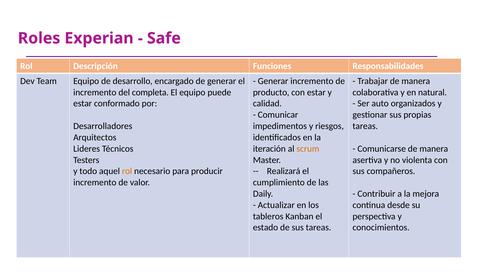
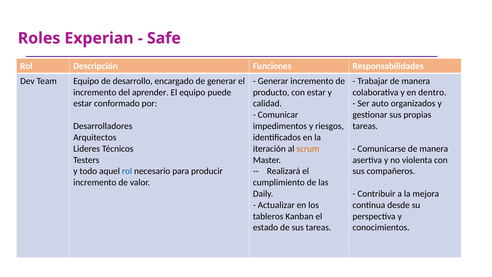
completa: completa -> aprender (150, 92)
natural: natural -> dentro (432, 92)
rol colour: orange -> blue (127, 171)
